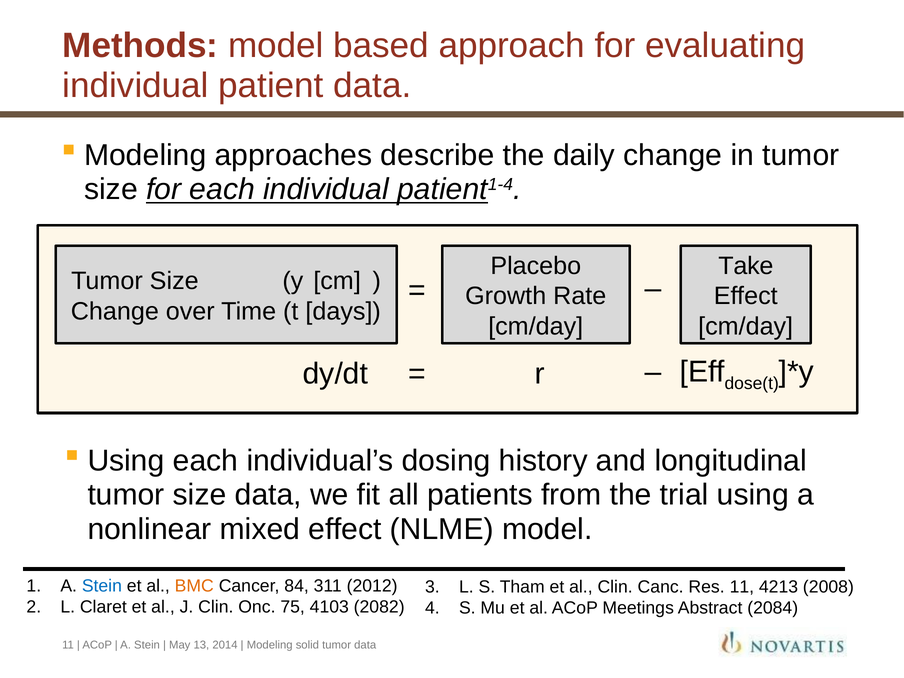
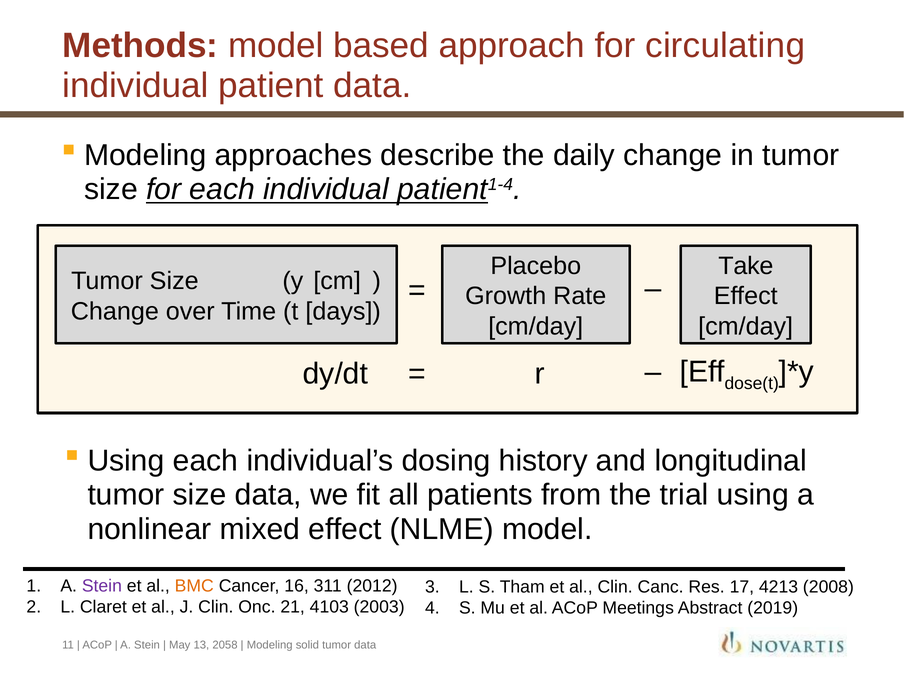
evaluating: evaluating -> circulating (725, 46)
Stein colour: blue -> purple (102, 586)
84: 84 -> 16 (297, 586)
Res 11: 11 -> 17 (742, 587)
75: 75 -> 21 (293, 607)
2082: 2082 -> 2003 (379, 607)
2084: 2084 -> 2019 (773, 608)
2014: 2014 -> 2058 (225, 645)
